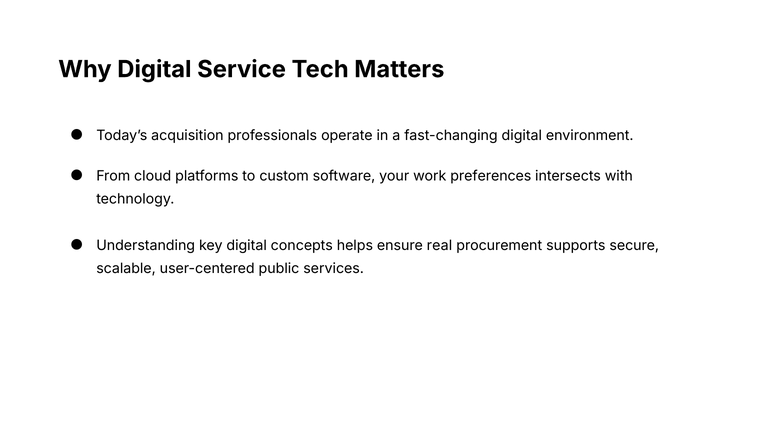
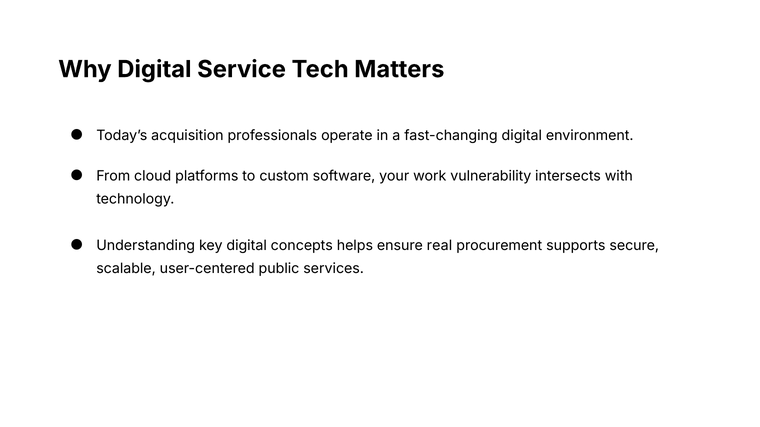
preferences: preferences -> vulnerability (491, 176)
